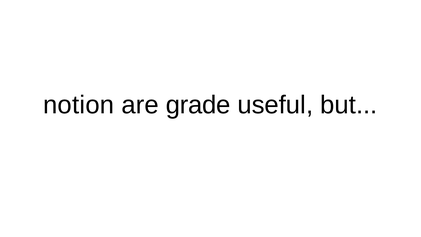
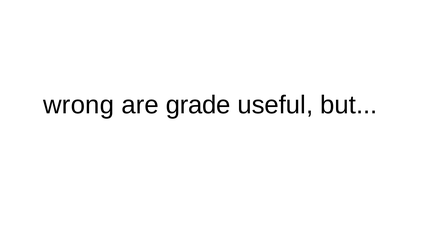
notion: notion -> wrong (79, 105)
